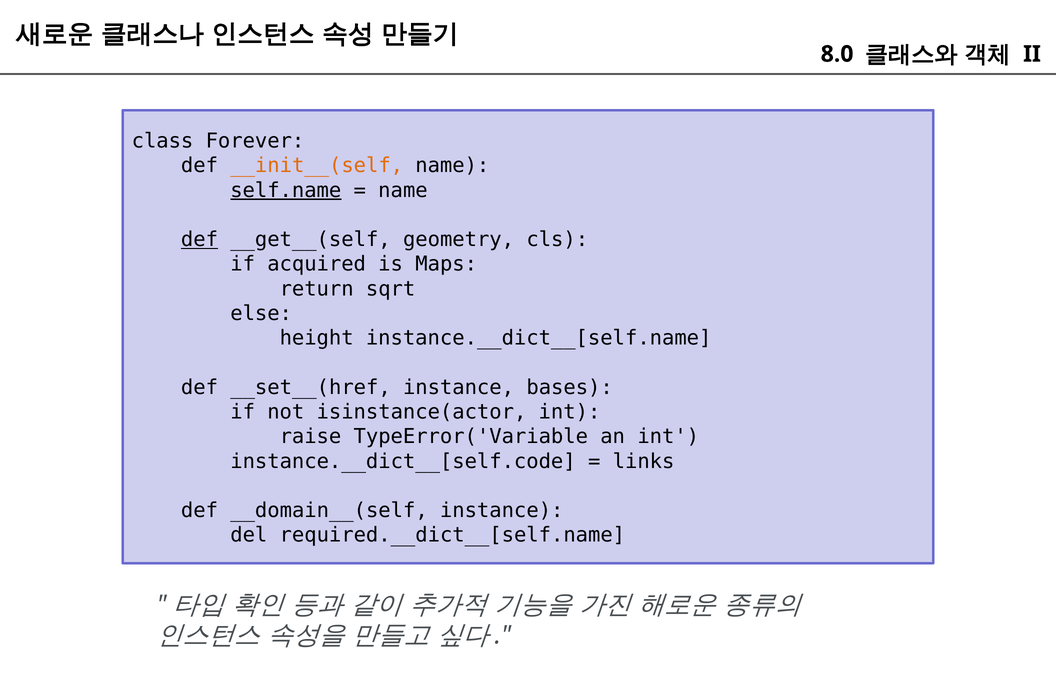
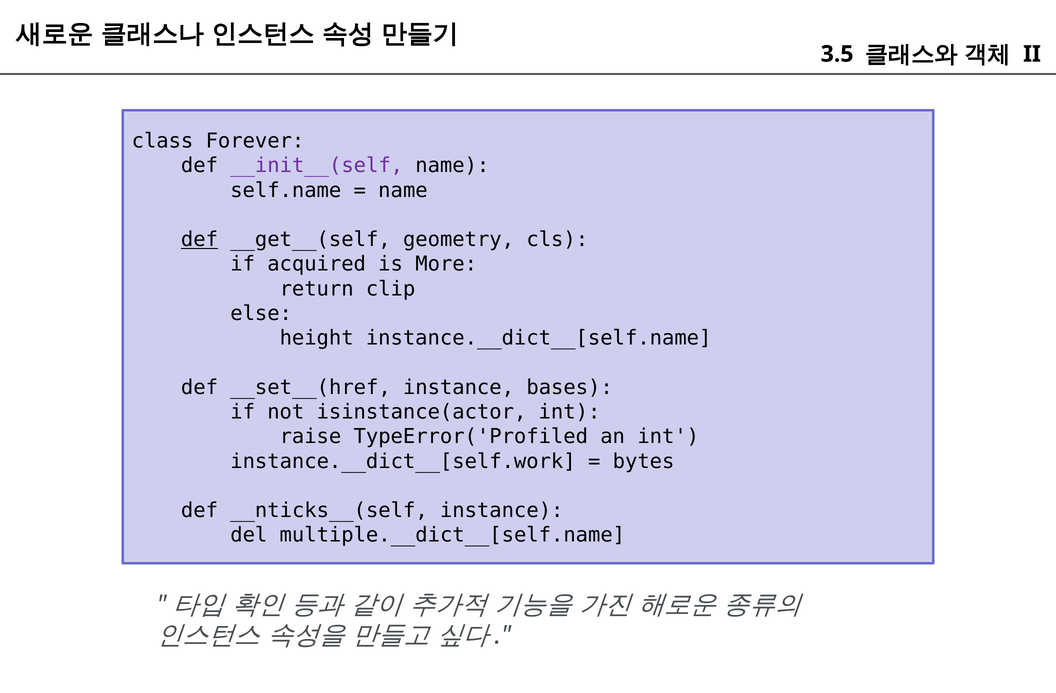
8.0: 8.0 -> 3.5 (837, 54)
__init__(self colour: orange -> purple (317, 166)
self.name underline: present -> none (286, 190)
Maps: Maps -> More (446, 264)
sqrt: sqrt -> clip (391, 289)
TypeError('Variable: TypeError('Variable -> TypeError('Profiled (471, 437)
instance.__dict__[self.code: instance.__dict__[self.code -> instance.__dict__[self.work (403, 462)
links: links -> bytes (644, 462)
__domain__(self: __domain__(self -> __nticks__(self (329, 511)
required.__dict__[self.name: required.__dict__[self.name -> multiple.__dict__[self.name (452, 536)
